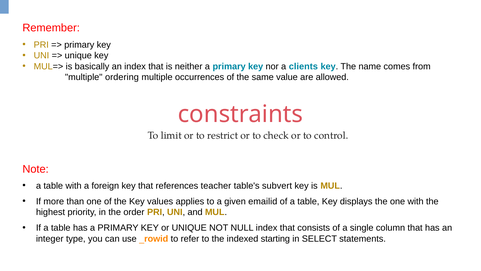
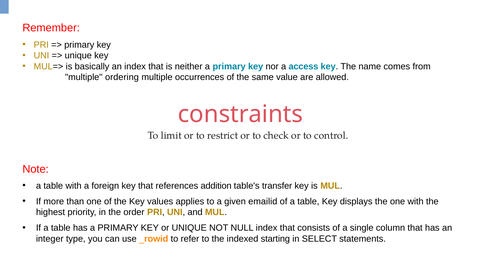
clients: clients -> access (303, 66)
teacher: teacher -> addition (216, 185)
subvert: subvert -> transfer (277, 185)
